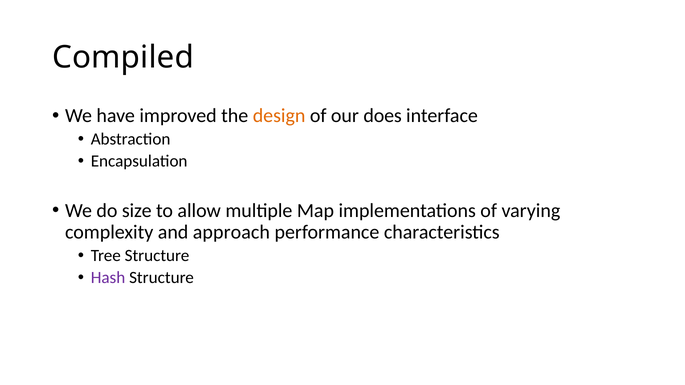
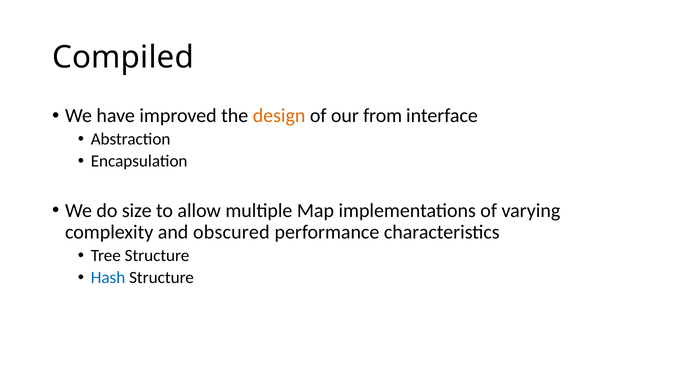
does: does -> from (383, 116)
approach: approach -> obscured (231, 232)
Hash colour: purple -> blue (108, 278)
